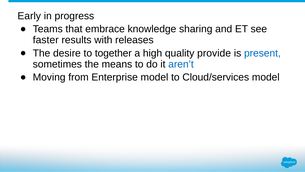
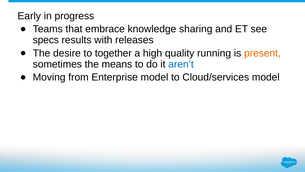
faster: faster -> specs (46, 40)
provide: provide -> running (214, 53)
present colour: blue -> orange (262, 53)
